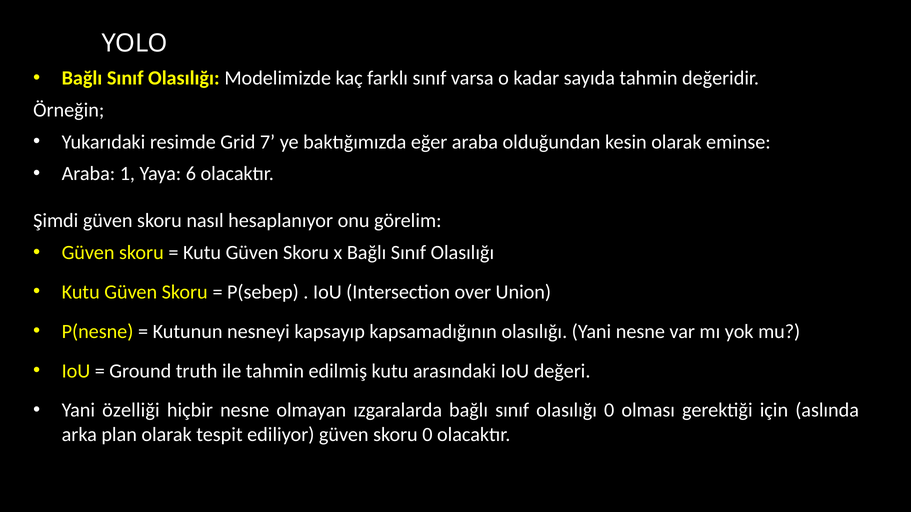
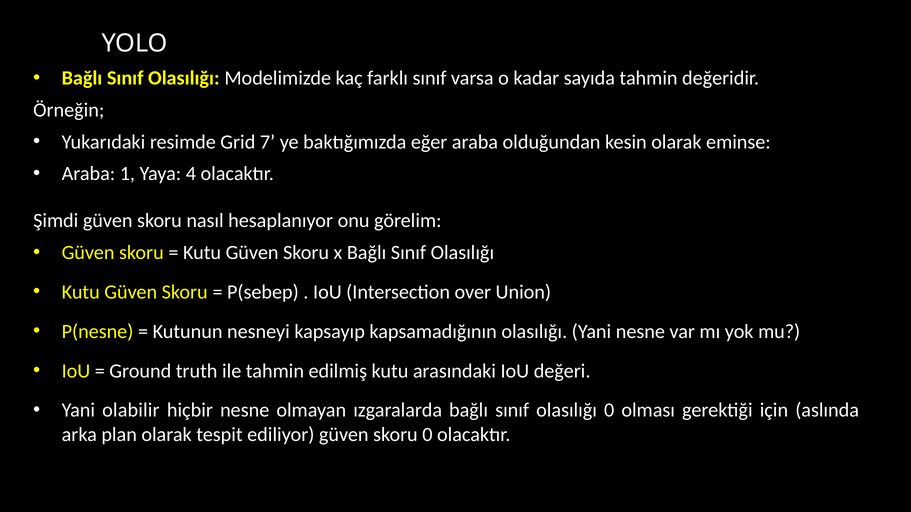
6: 6 -> 4 (191, 174)
özelliği: özelliği -> olabilir (131, 411)
